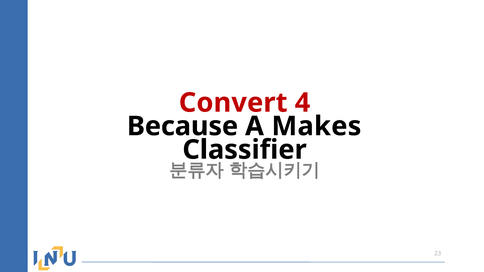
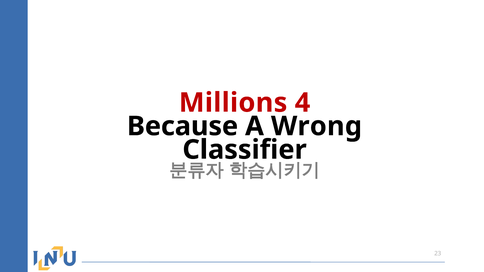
Convert: Convert -> Millions (233, 103)
Makes: Makes -> Wrong (316, 126)
